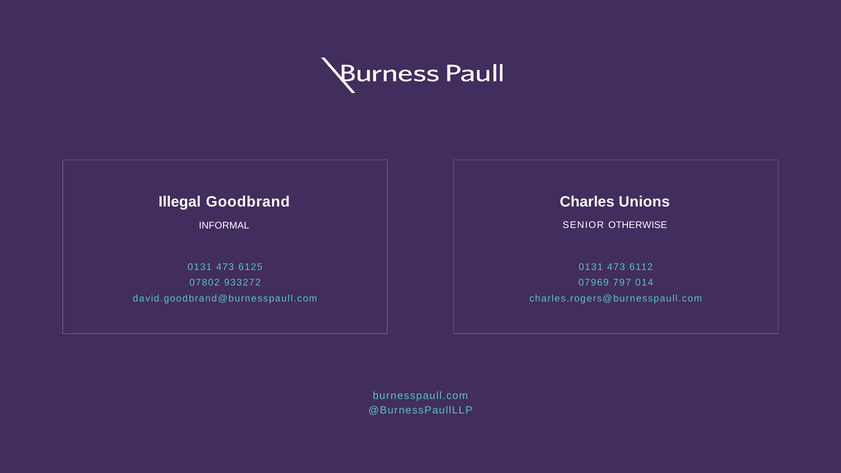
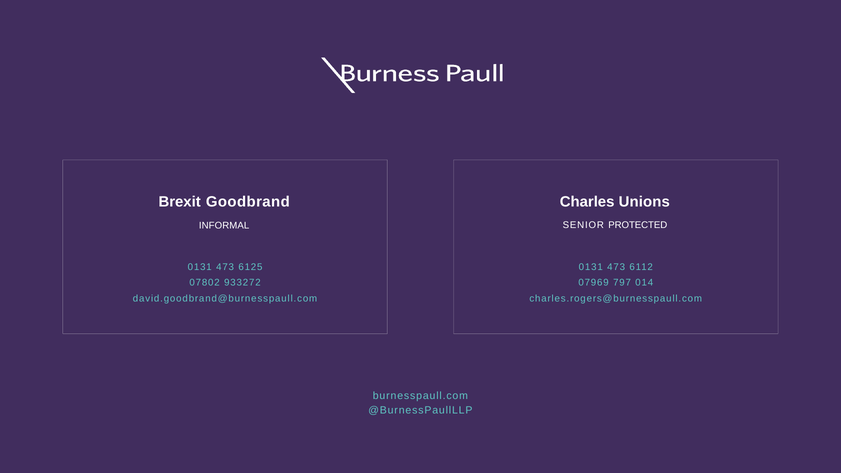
Illegal: Illegal -> Brexit (180, 202)
OTHERWISE: OTHERWISE -> PROTECTED (638, 225)
